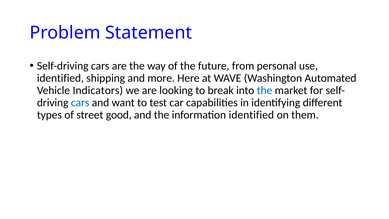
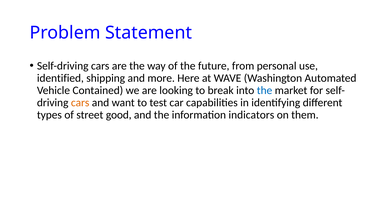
Indicators: Indicators -> Contained (98, 90)
cars colour: blue -> orange (80, 103)
information identified: identified -> indicators (251, 115)
